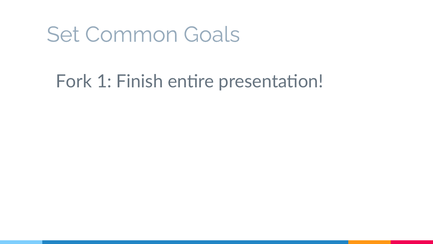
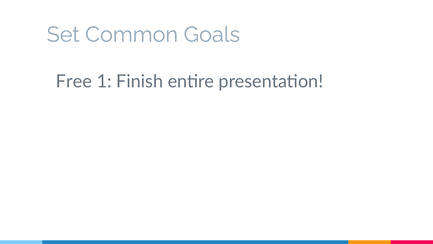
Fork: Fork -> Free (74, 81)
